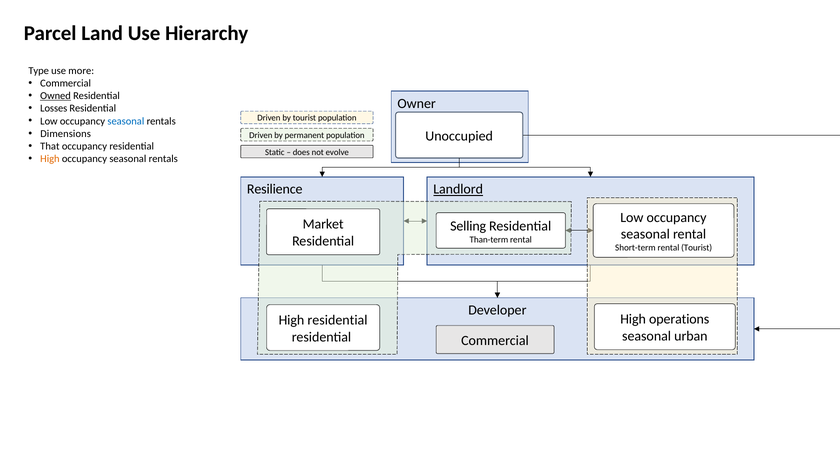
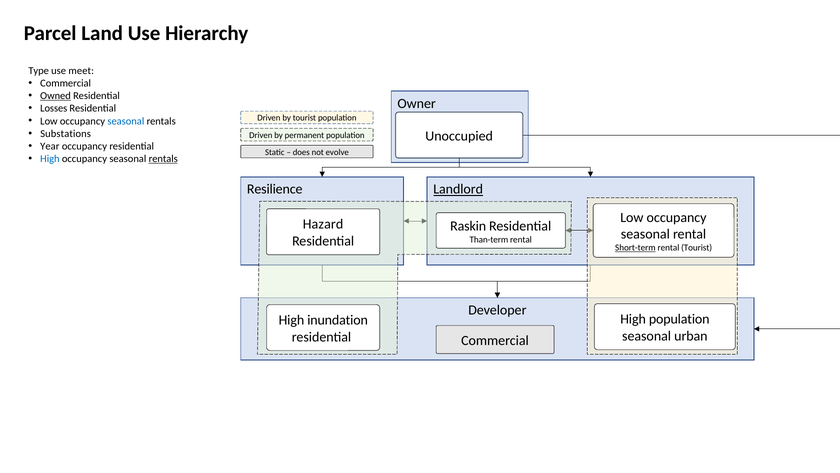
more: more -> meet (81, 71)
Dimensions: Dimensions -> Substations (66, 134)
That: That -> Year (50, 146)
High colour: orange -> blue (50, 159)
rentals underline: none -> present (163, 159)
Market: Market -> Hazard (323, 224)
Selling: Selling -> Raskin (468, 226)
Short-term underline: none -> present (635, 248)
High operations: operations -> population (679, 319)
High residential: residential -> inundation (338, 320)
